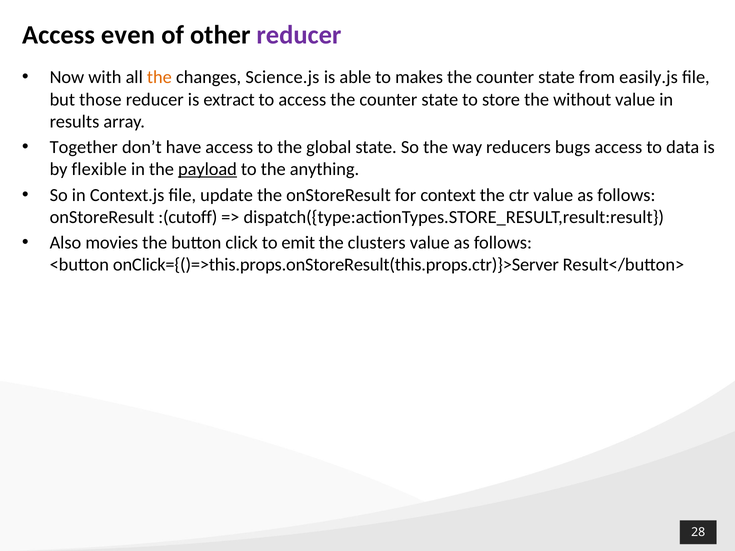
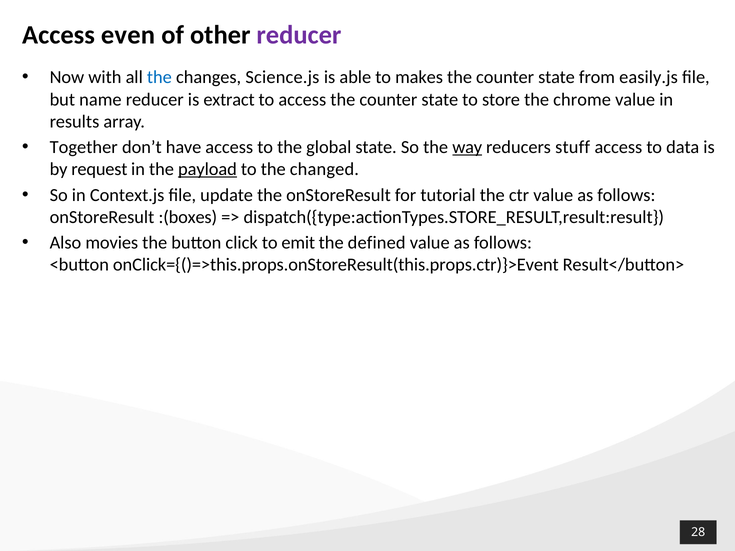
the colour: orange -> blue (159, 77)
those: those -> name (100, 99)
without: without -> chrome (582, 99)
way underline: none -> present (467, 147)
bugs: bugs -> stuff (573, 147)
flexible: flexible -> request (99, 169)
anything: anything -> changed (324, 169)
context: context -> tutorial (448, 195)
:(cutoff: :(cutoff -> :(boxes (188, 217)
clusters: clusters -> defined (377, 243)
onClick={()=>this.props.onStoreResult(this.props.ctr)}>Server: onClick={()=>this.props.onStoreResult(this.props.ctr)}>Server -> onClick={()=>this.props.onStoreResult(this.props.ctr)}>Event (336, 265)
